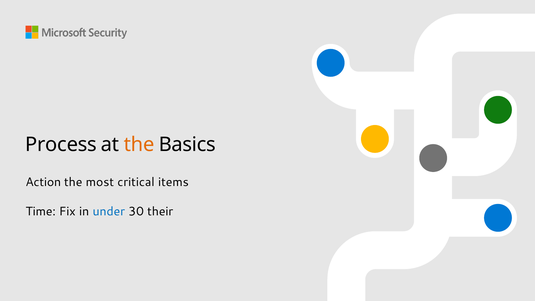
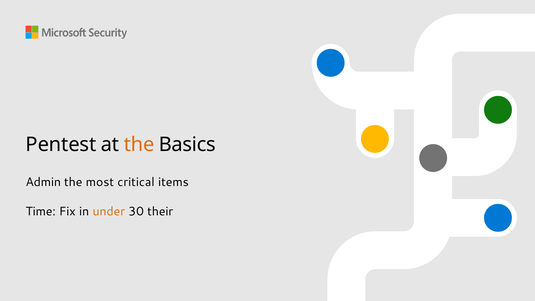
Process: Process -> Pentest (61, 144)
Action: Action -> Admin (43, 182)
under colour: blue -> orange (109, 212)
